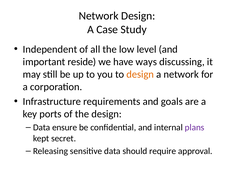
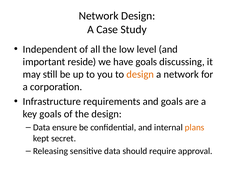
have ways: ways -> goals (146, 62)
key ports: ports -> goals (50, 114)
plans colour: purple -> orange (195, 127)
